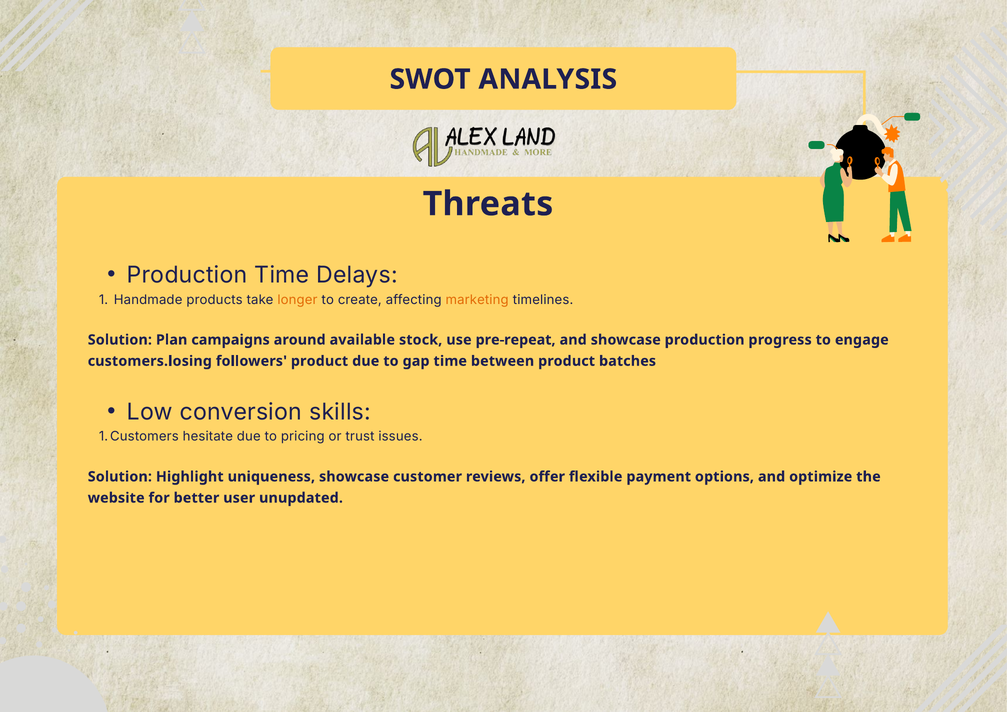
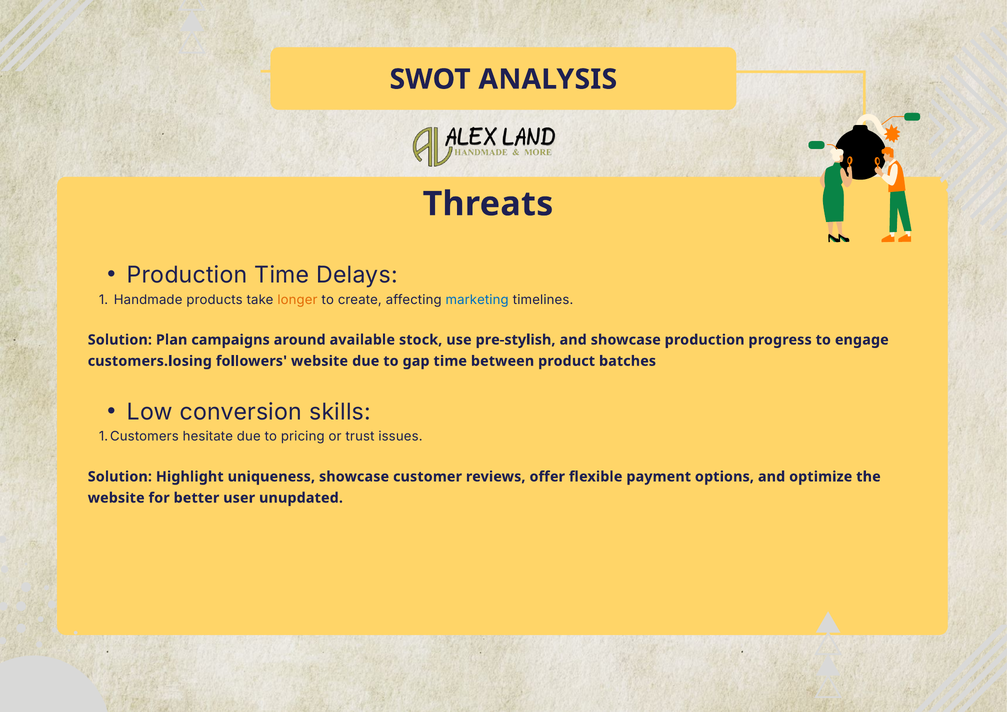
marketing colour: orange -> blue (477, 300)
pre-repeat: pre-repeat -> pre-stylish (516, 340)
followers product: product -> website (319, 361)
